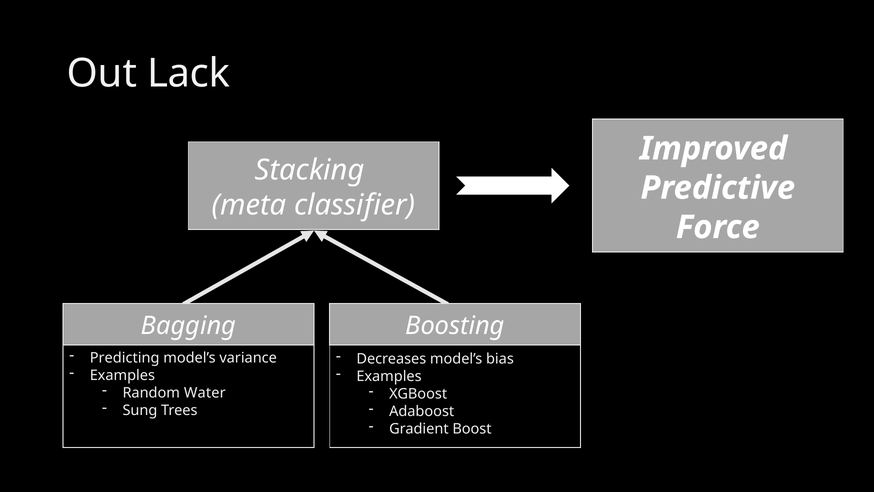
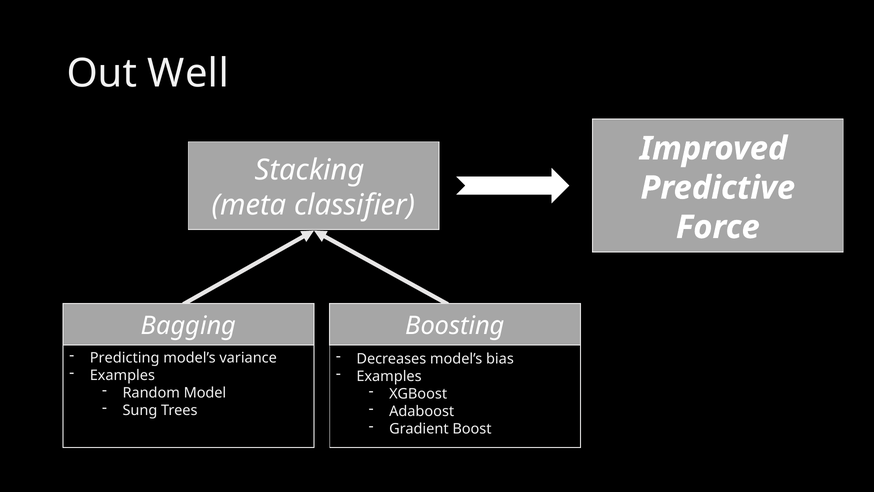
Lack: Lack -> Well (188, 73)
Water: Water -> Model (205, 393)
